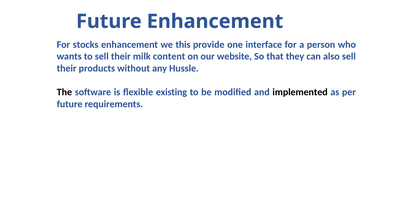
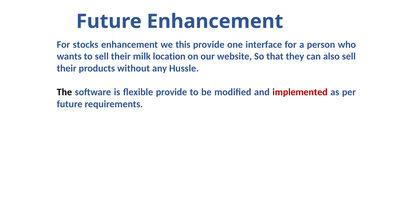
content: content -> location (169, 57)
flexible existing: existing -> provide (171, 92)
implemented colour: black -> red (300, 92)
